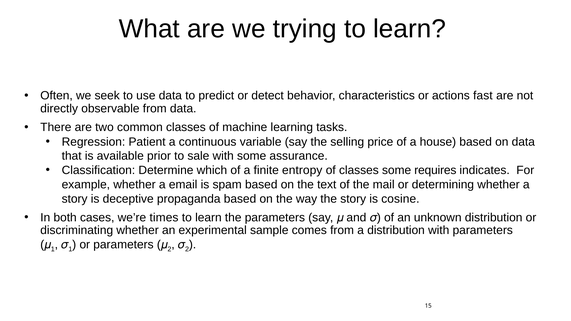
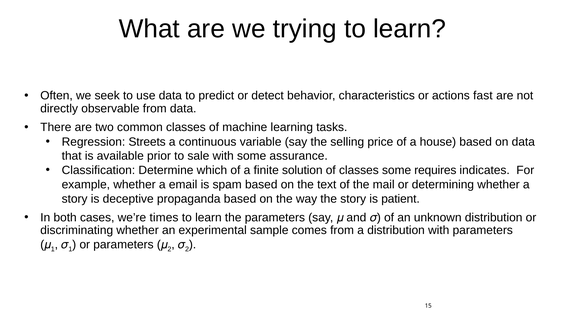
Patient: Patient -> Streets (147, 142)
entropy: entropy -> solution (302, 170)
cosine: cosine -> patient (400, 199)
